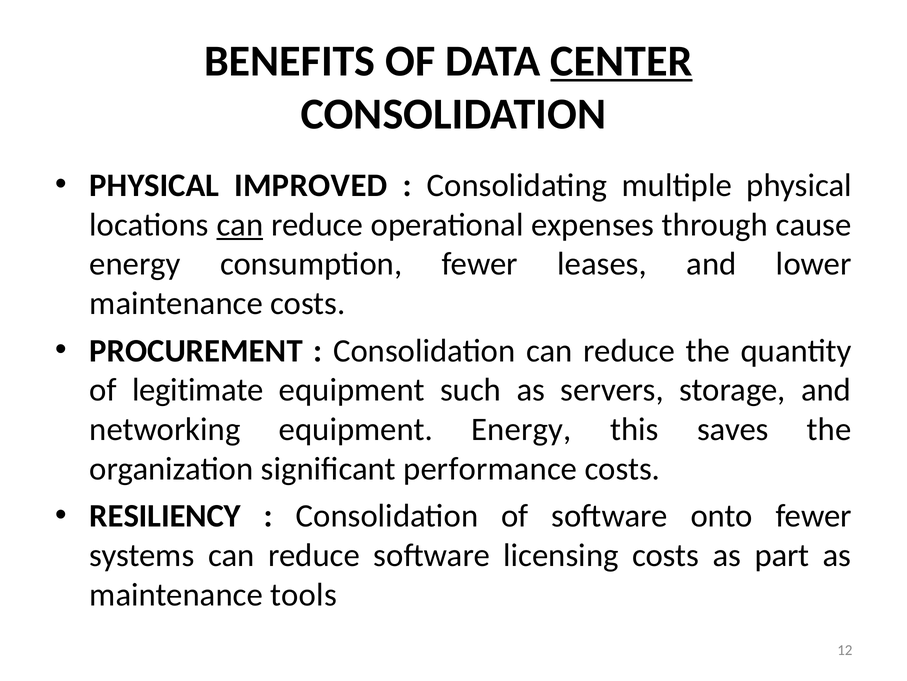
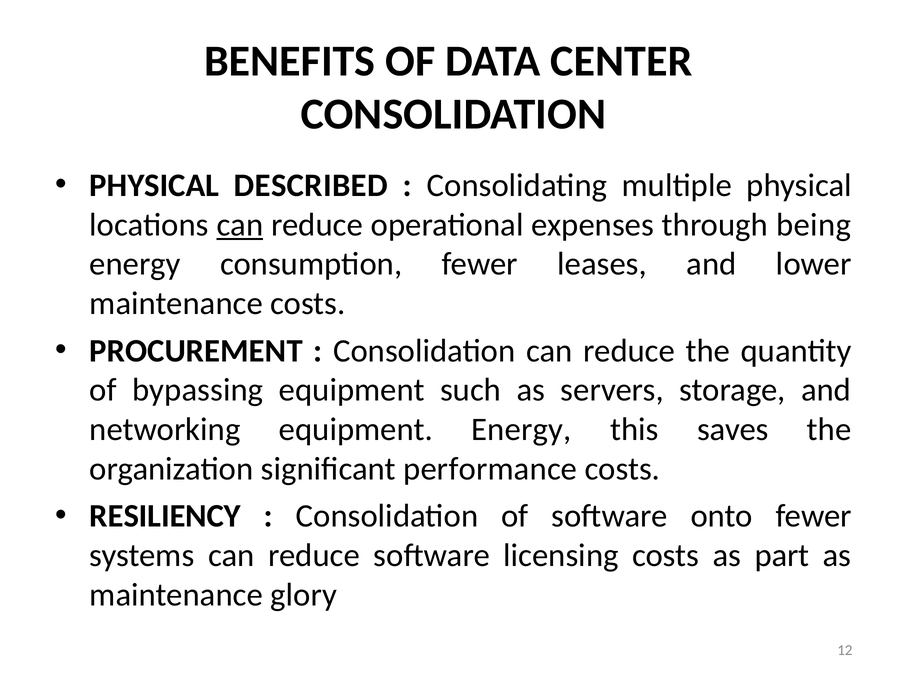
CENTER underline: present -> none (621, 61)
IMPROVED: IMPROVED -> DESCRIBED (311, 185)
cause: cause -> being (813, 224)
legitimate: legitimate -> bypassing (198, 390)
tools: tools -> glory (304, 594)
